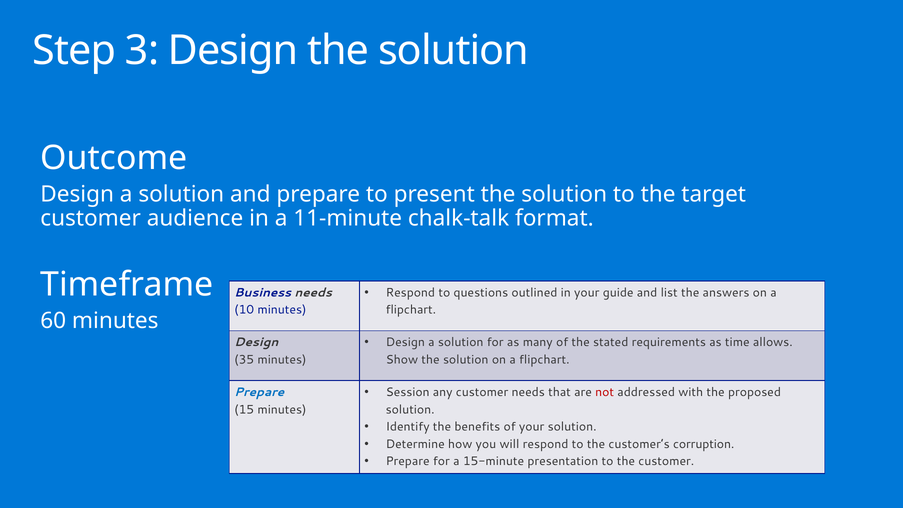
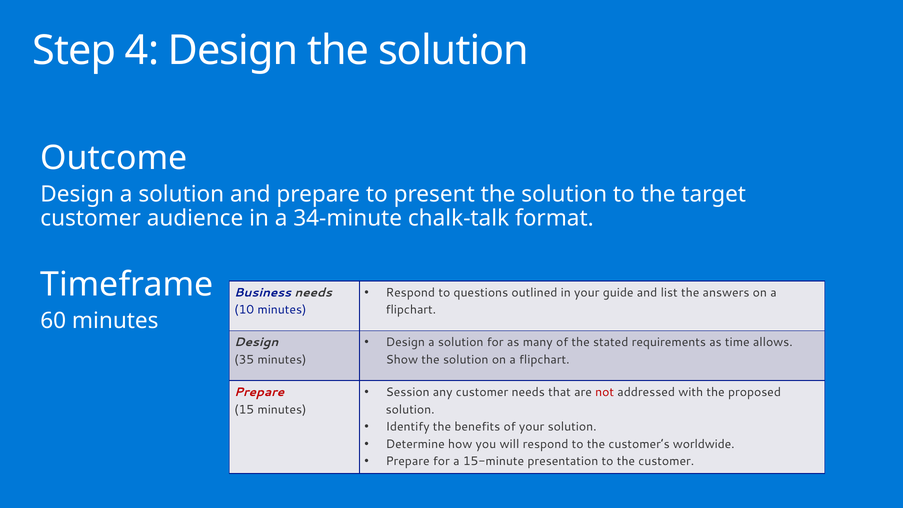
3: 3 -> 4 (142, 50)
11-minute: 11-minute -> 34-minute (348, 218)
Prepare colour: blue -> red (259, 392)
corruption: corruption -> worldwide (704, 444)
